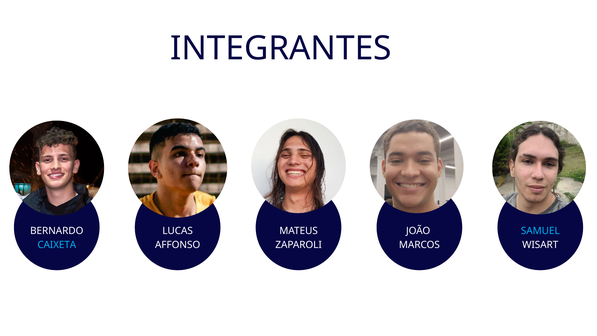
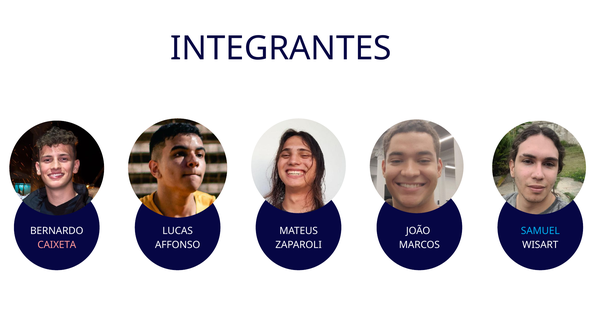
CAIXETA colour: light blue -> pink (57, 245)
